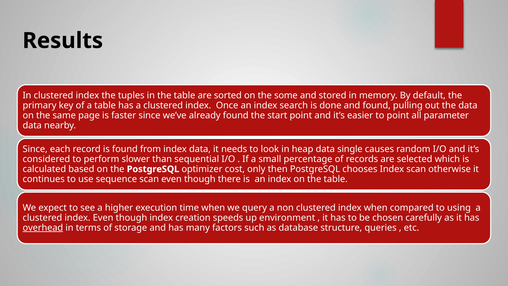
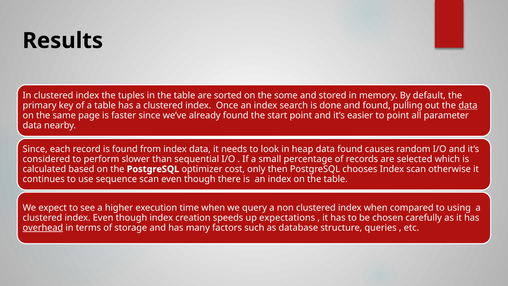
data underline: none -> present (468, 105)
data single: single -> found (350, 149)
environment: environment -> expectations (287, 218)
